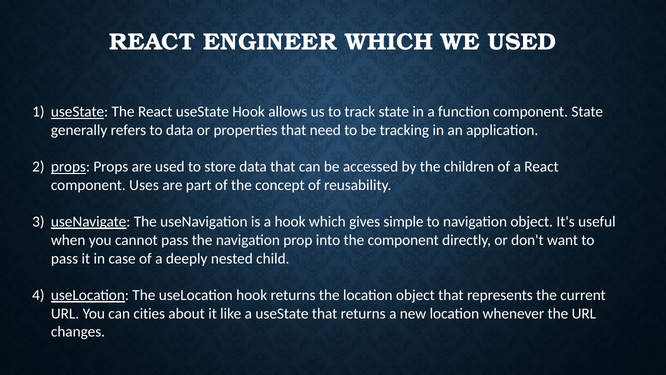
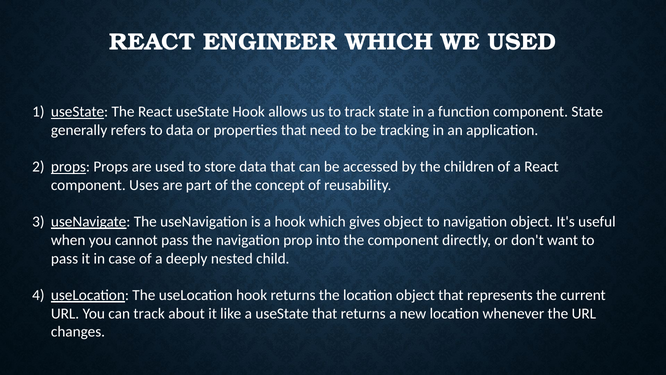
gives simple: simple -> object (403, 222)
can cities: cities -> track (149, 313)
